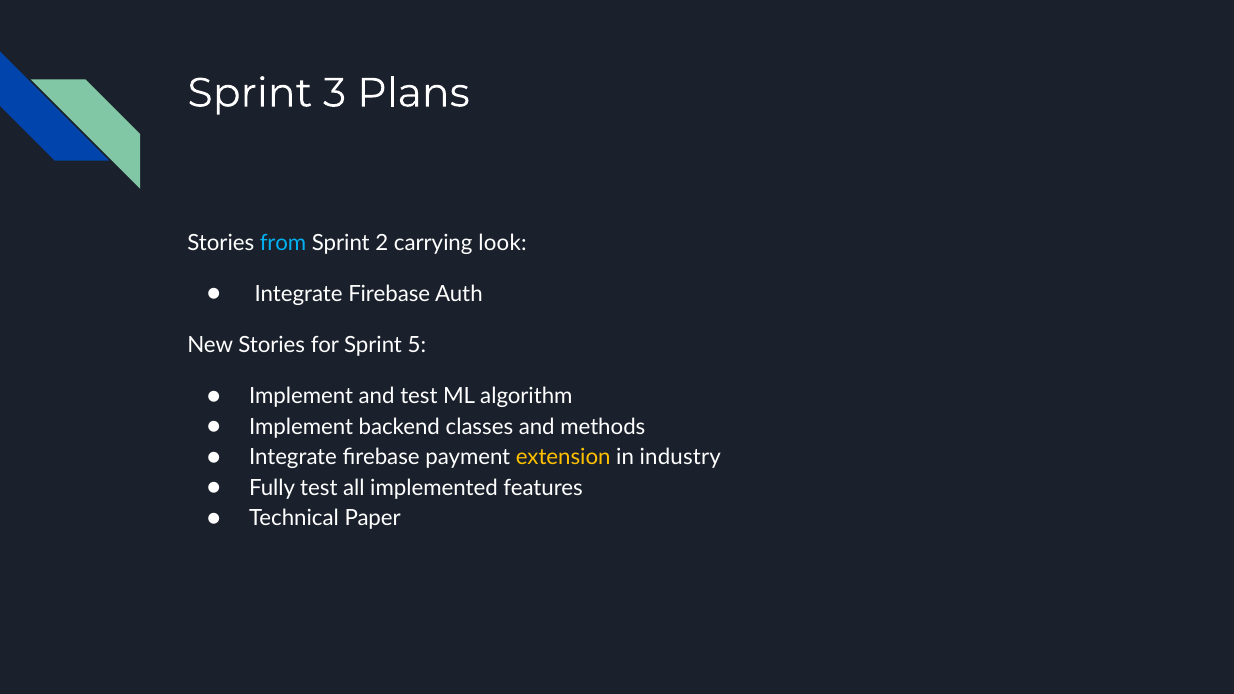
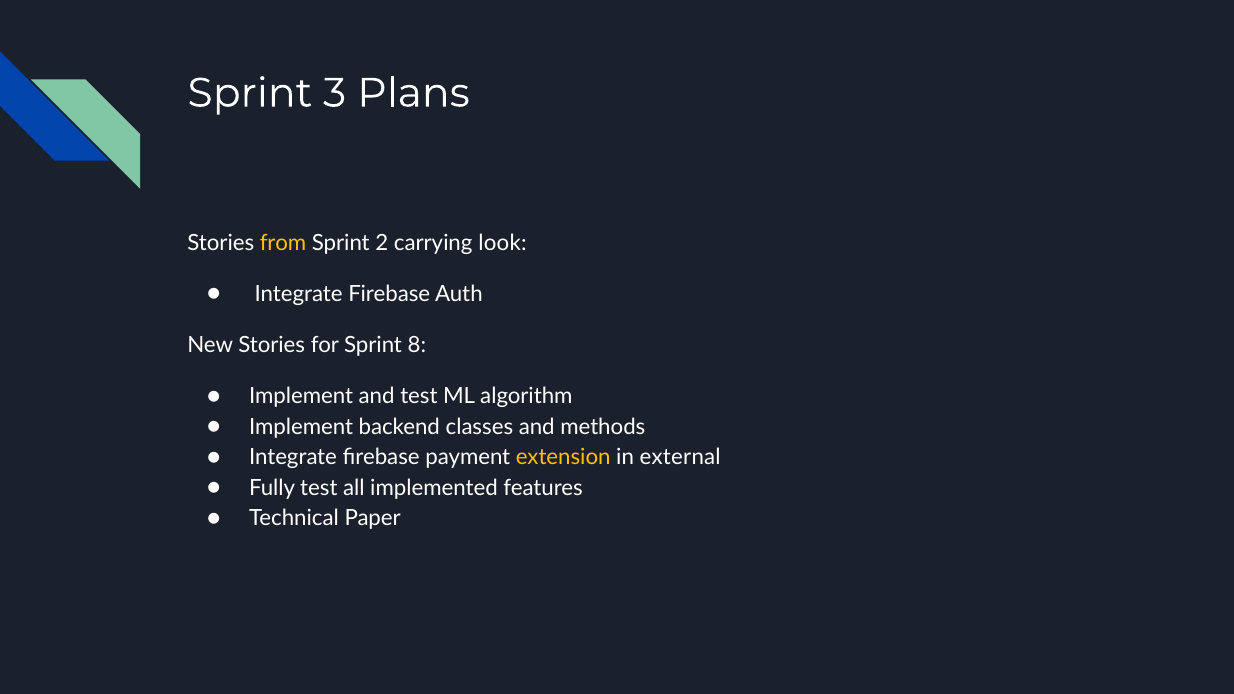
from colour: light blue -> yellow (283, 243)
5: 5 -> 8 (417, 345)
industry: industry -> external (680, 457)
